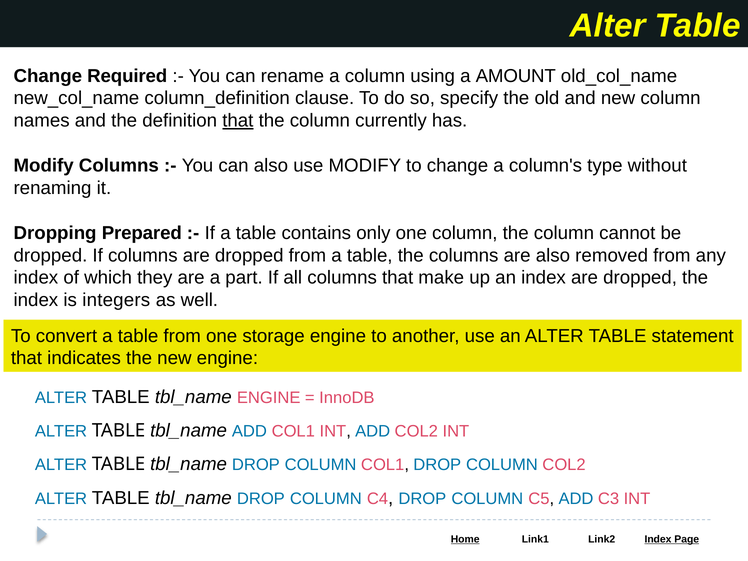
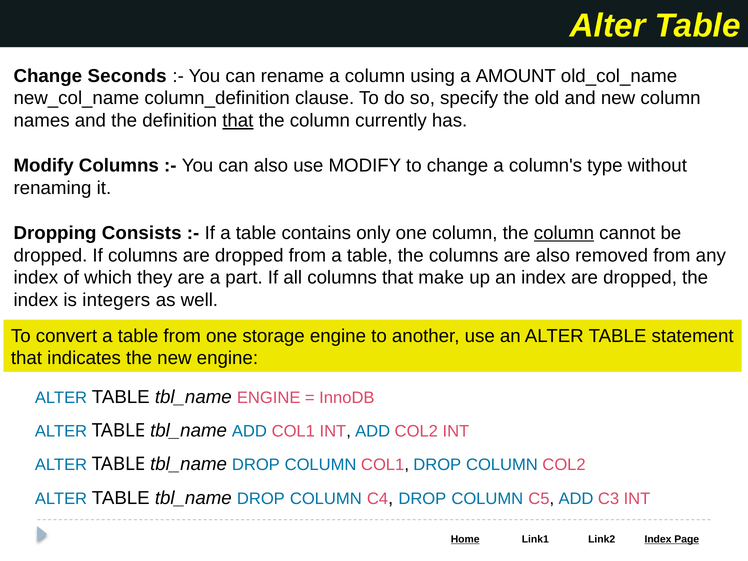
Required: Required -> Seconds (127, 76)
Prepared: Prepared -> Consists (142, 233)
column underline: none -> present (564, 233)
